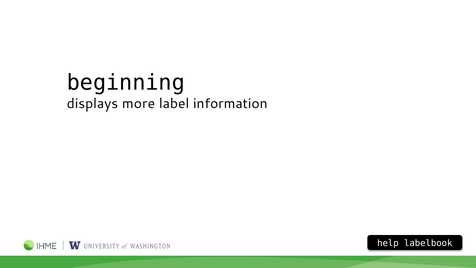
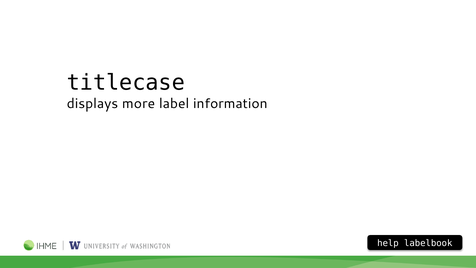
beginning: beginning -> titlecase (126, 83)
